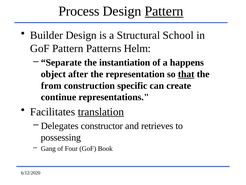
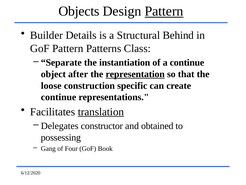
Process: Process -> Objects (79, 11)
Builder Design: Design -> Details (81, 35)
School: School -> Behind (178, 35)
Helm: Helm -> Class (137, 48)
a happens: happens -> continue (187, 62)
representation underline: none -> present (135, 74)
that underline: present -> none (186, 74)
from: from -> loose (51, 85)
retrieves: retrieves -> obtained (157, 126)
